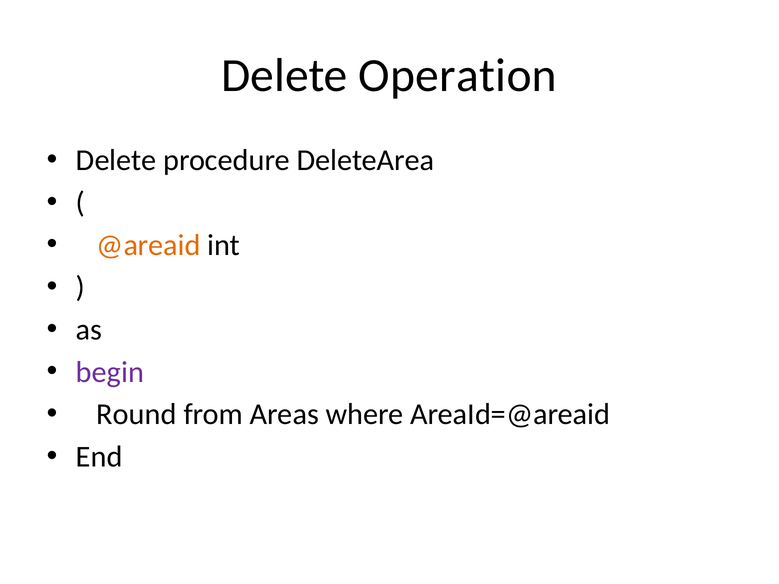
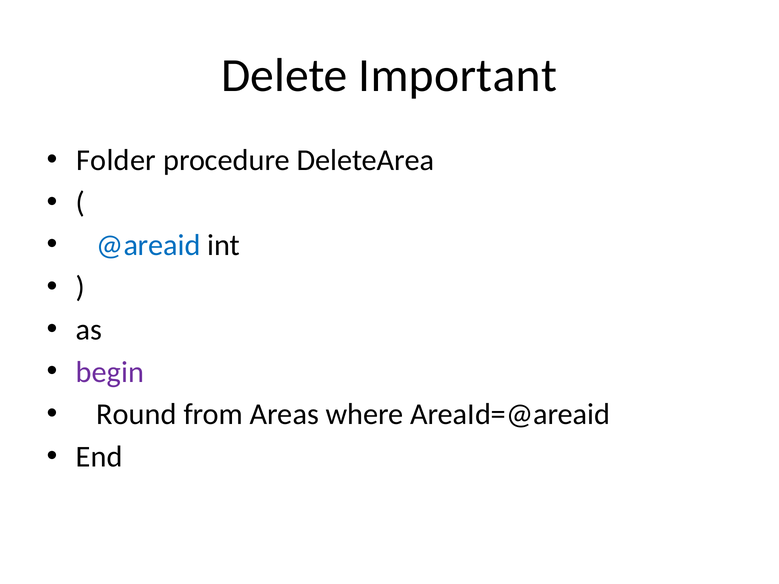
Operation: Operation -> Important (458, 75)
Delete: Delete -> Folder (116, 160)
@areaid colour: orange -> blue (149, 245)
